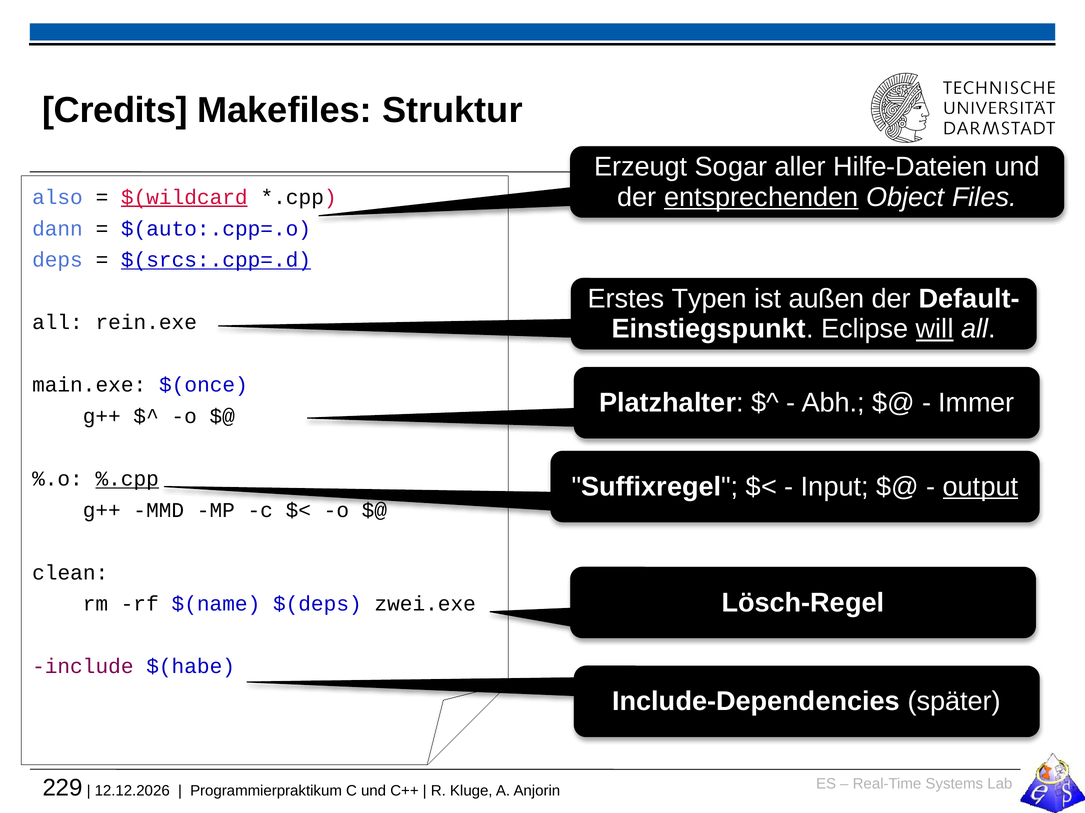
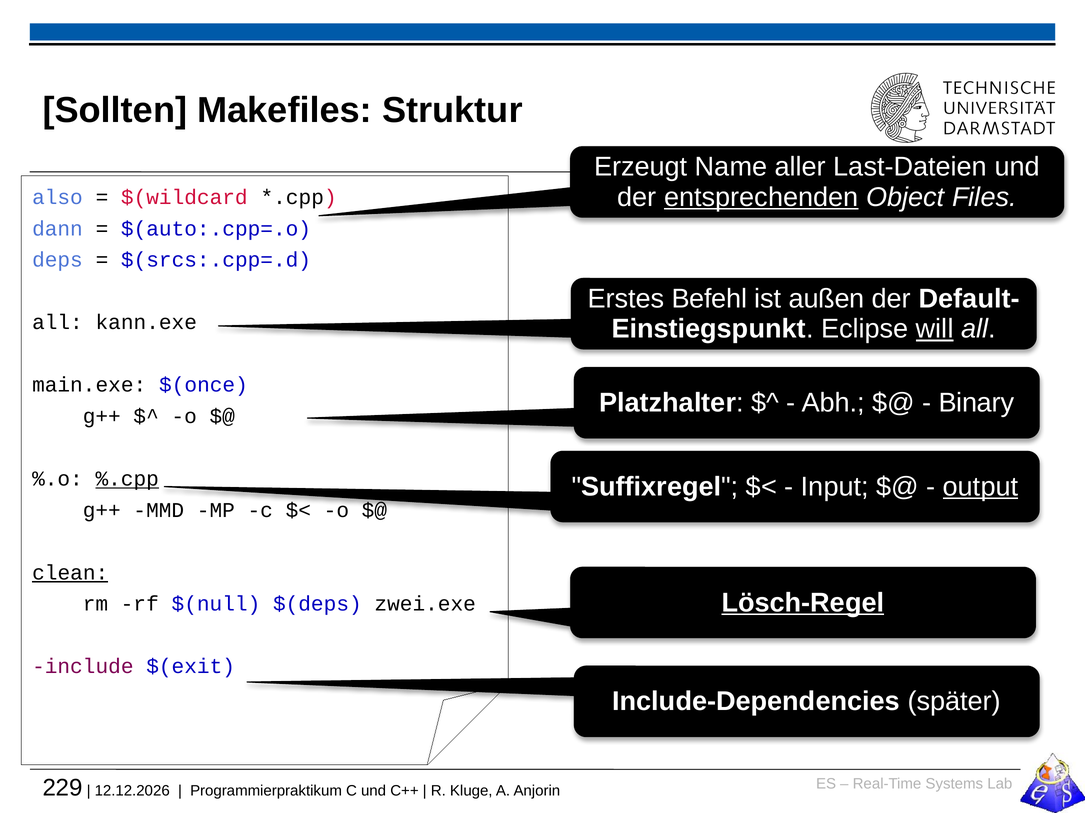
Credits: Credits -> Sollten (115, 110)
Sogar: Sogar -> Name (731, 167)
Hilfe-Dateien: Hilfe-Dateien -> Last-Dateien (910, 167)
$(wildcard underline: present -> none (184, 197)
$(srcs:.cpp=.d underline: present -> none (216, 260)
Typen: Typen -> Befehl (709, 299)
rein.exe: rein.exe -> kann.exe (146, 323)
Immer: Immer -> Binary (976, 403)
clean underline: none -> present (70, 573)
Lösch-Regel underline: none -> present (803, 603)
$(name: $(name -> $(null (216, 605)
$(habe: $(habe -> $(exit (191, 667)
